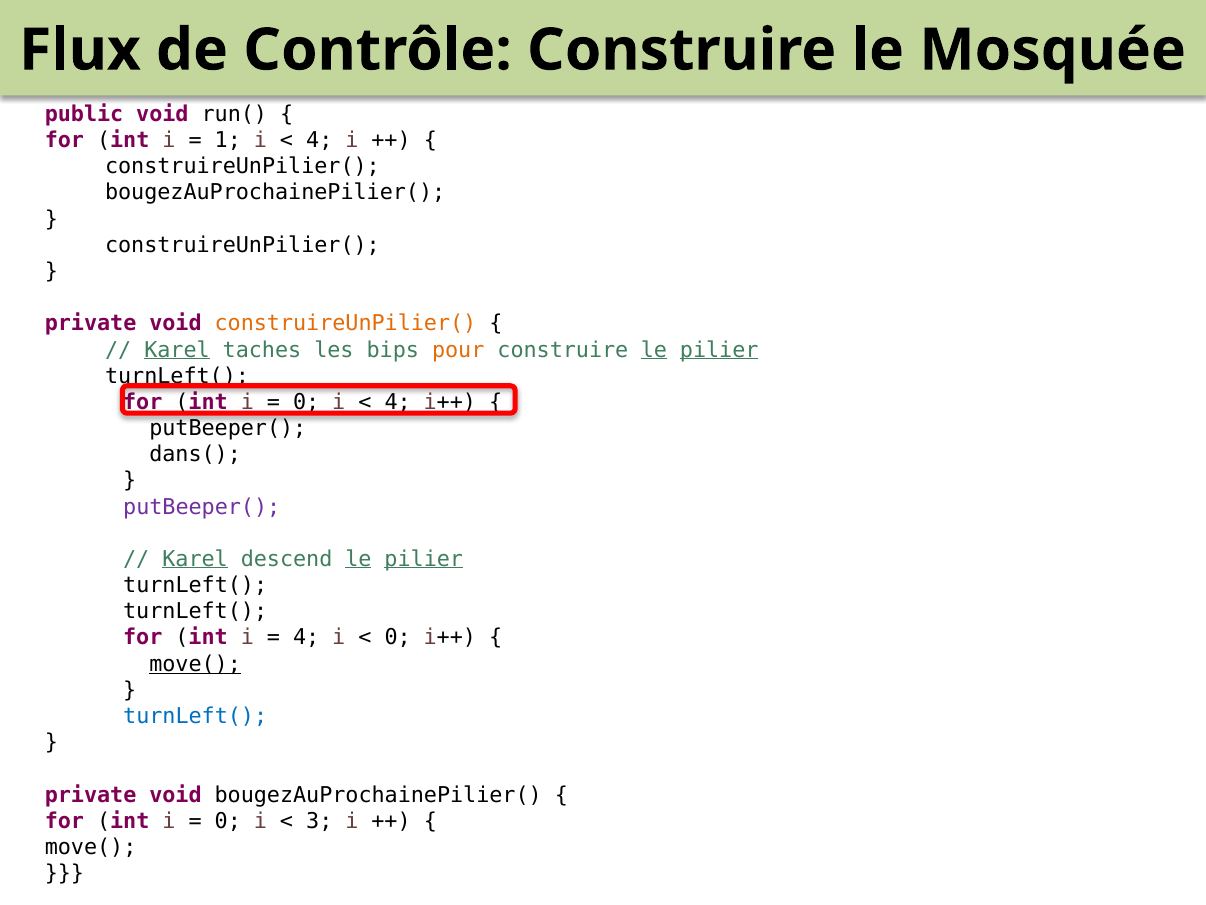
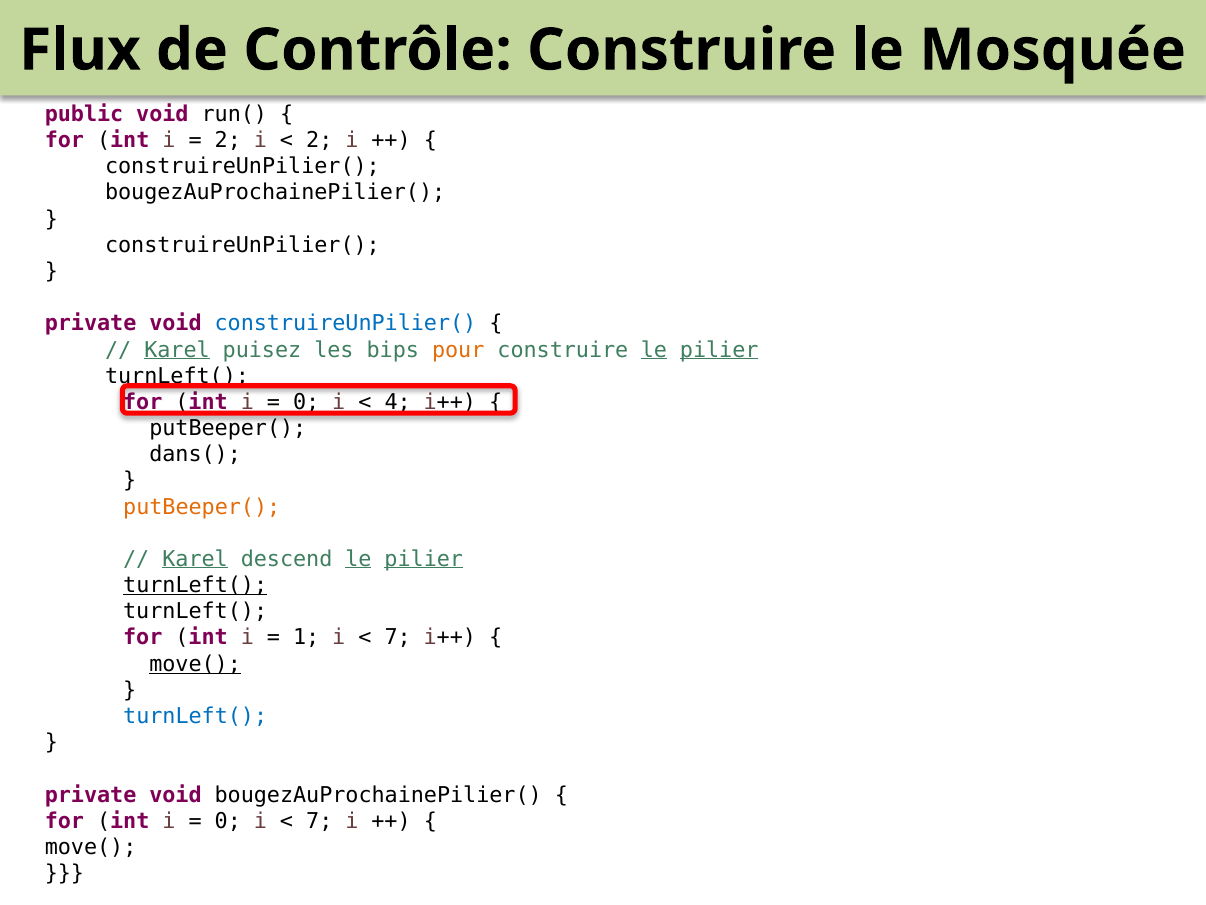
1: 1 -> 2 (228, 140)
4: 4 -> 2 (319, 140)
construireUnPilier( colour: orange -> blue (345, 323)
taches: taches -> puisez (262, 350)
putBeeper( colour: purple -> orange (202, 507)
turnLeft( underline: none -> present (195, 585)
4: 4 -> 1 (306, 637)
0: 0 -> 7 (398, 637)
3: 3 -> 7 (319, 821)
